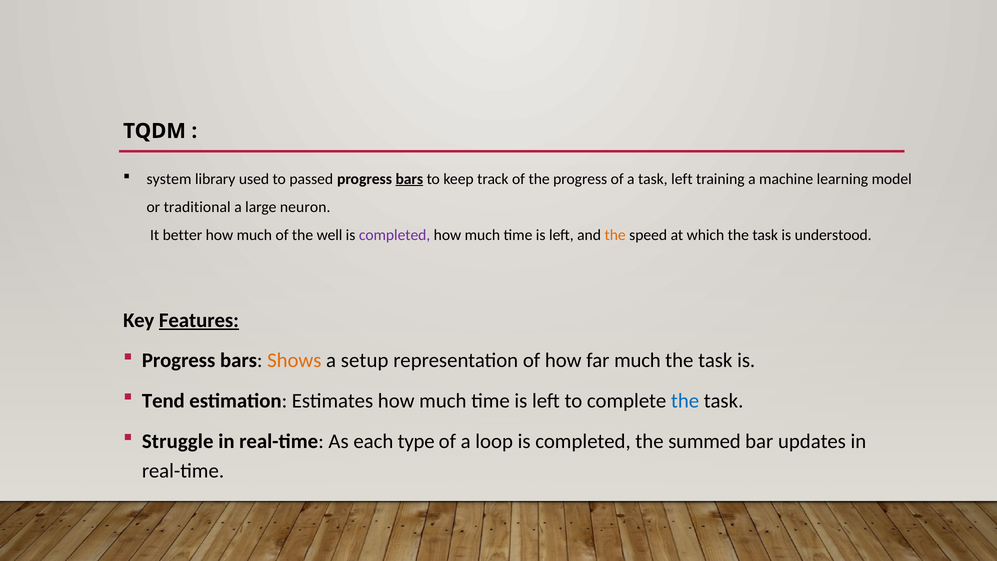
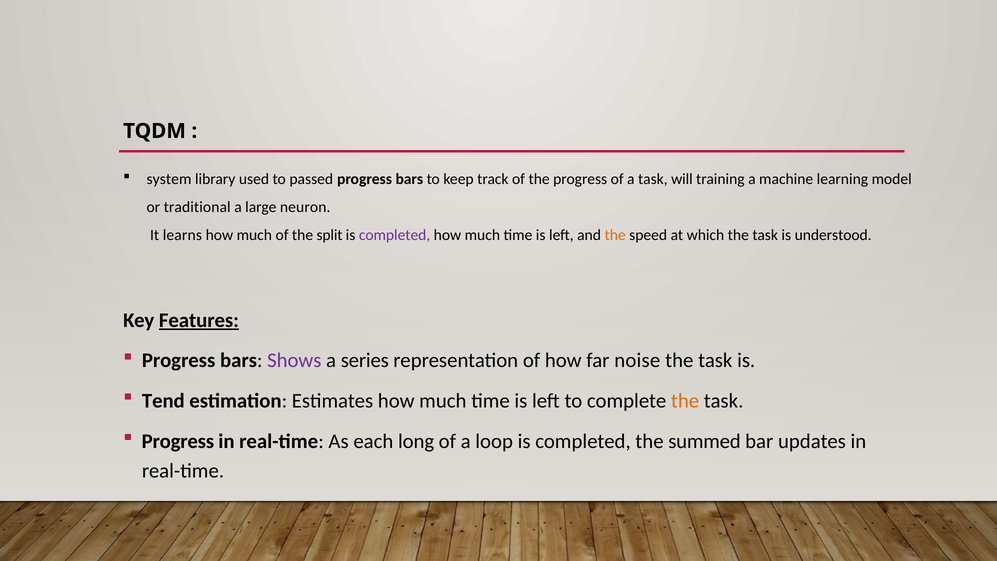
bars underline: present -> none (409, 179)
task left: left -> will (682, 179)
better: better -> learns (182, 235)
well: well -> split (330, 235)
Shows colour: orange -> purple (294, 360)
setup: setup -> series (365, 360)
far much: much -> noise (637, 360)
the colour: blue -> orange (685, 401)
Struggle: Struggle -> Progress (178, 441)
type: type -> long (416, 441)
